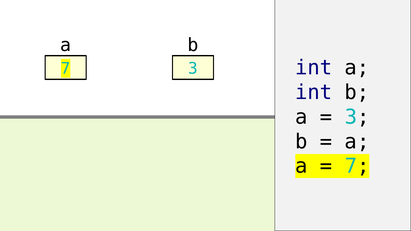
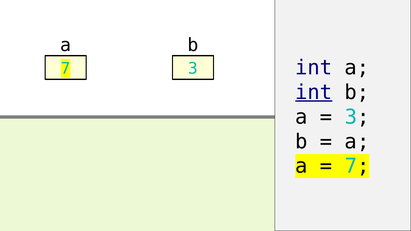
int underline: none -> present (314, 92)
